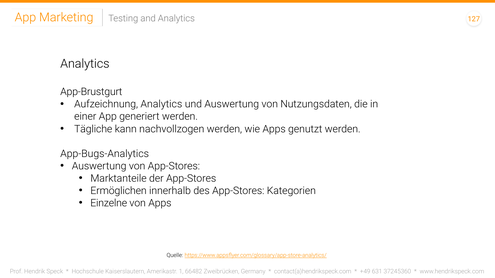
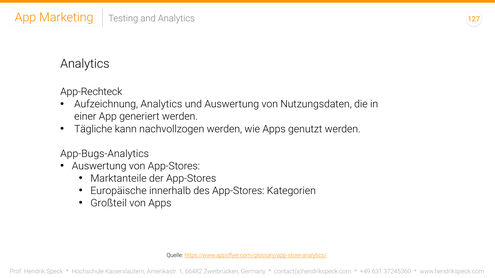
App-Brustgurt: App-Brustgurt -> App-Rechteck (91, 92)
Ermöglichen: Ermöglichen -> Europäische (119, 191)
Einzelne: Einzelne -> Großteil (109, 203)
